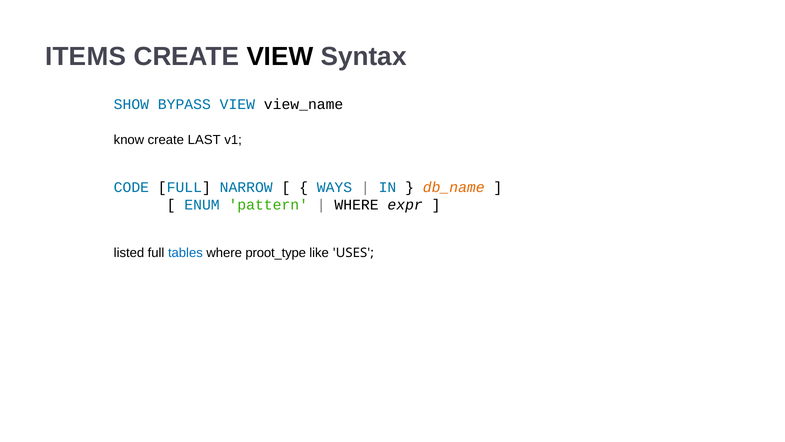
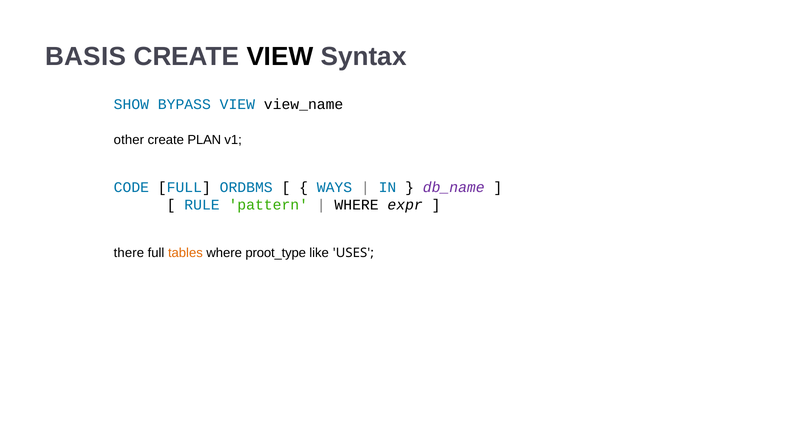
ITEMS: ITEMS -> BASIS (86, 57)
know: know -> other (129, 140)
LAST: LAST -> PLAN (204, 140)
NARROW: NARROW -> ORDBMS (246, 187)
db_name colour: orange -> purple (454, 187)
ENUM: ENUM -> RULE (202, 205)
listed: listed -> there (129, 253)
tables colour: blue -> orange (185, 253)
